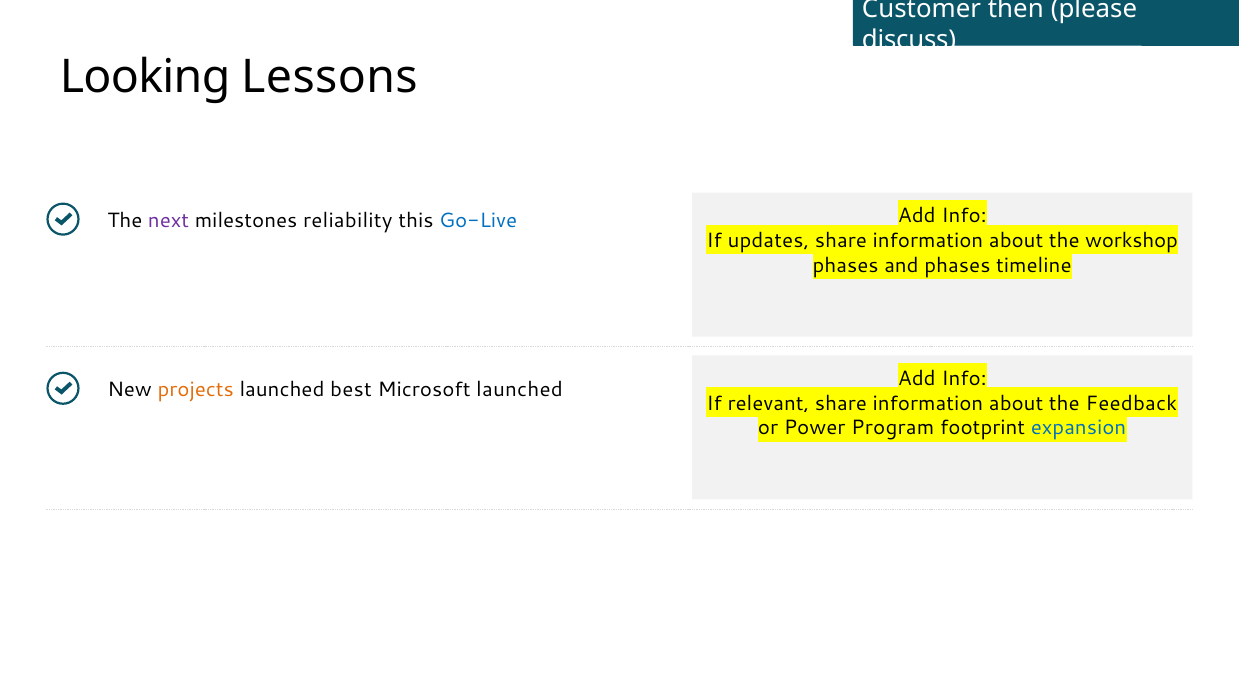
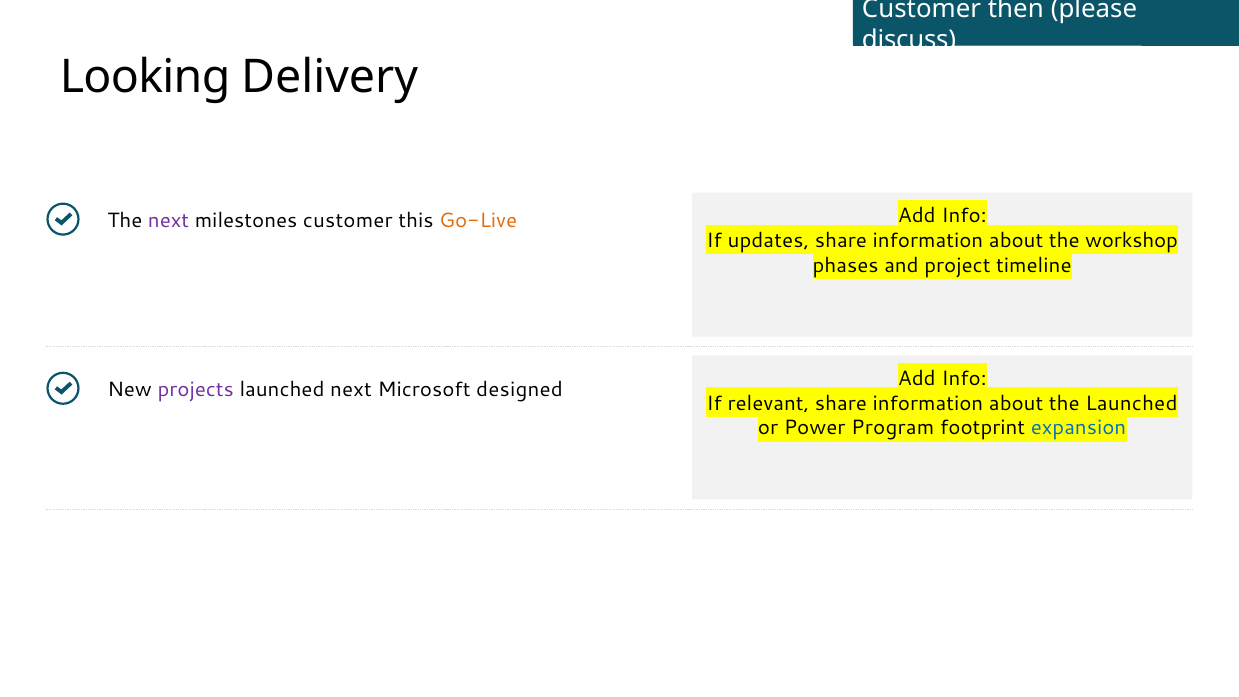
Lessons: Lessons -> Delivery (330, 78)
milestones reliability: reliability -> customer (348, 221)
Go-Live colour: blue -> orange (478, 221)
and phases: phases -> project (957, 265)
projects colour: orange -> purple (196, 390)
launched best: best -> next (351, 390)
Microsoft launched: launched -> designed (520, 390)
Feedback: Feedback -> Launched (1131, 403)
